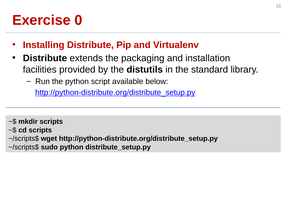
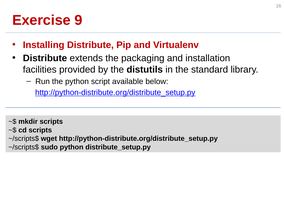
0: 0 -> 9 (78, 20)
